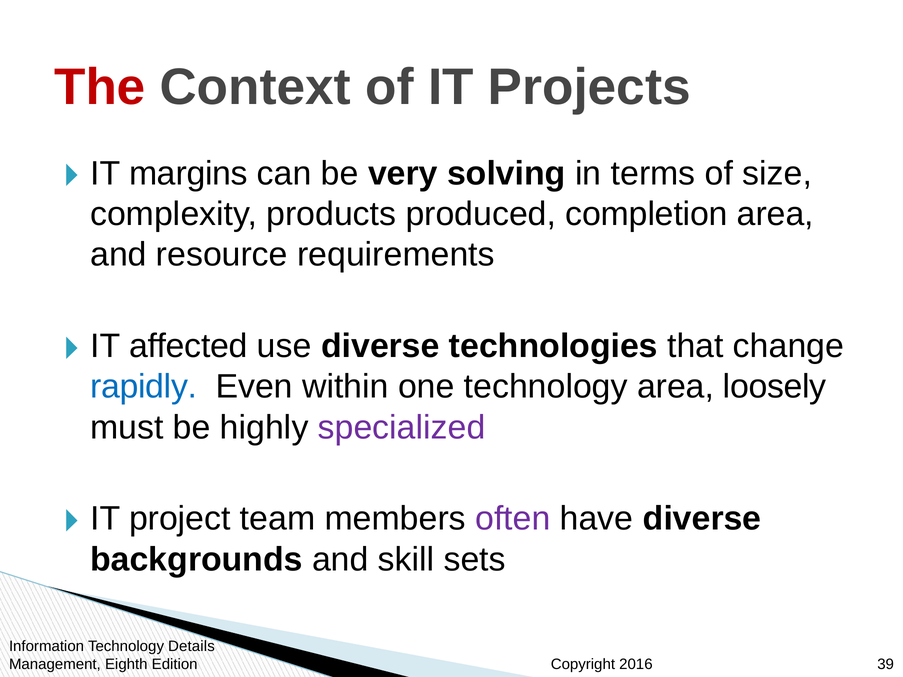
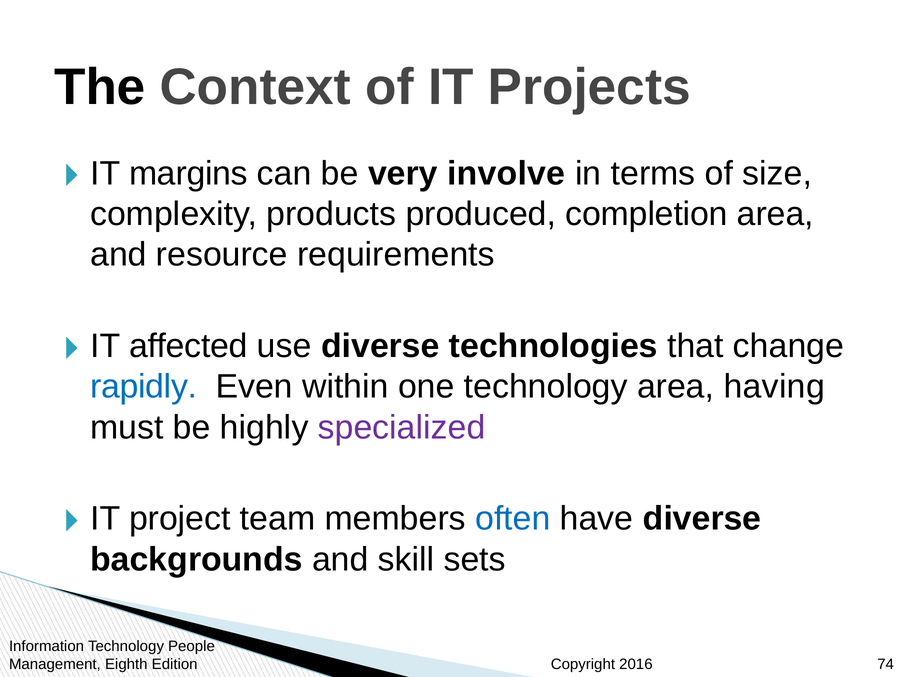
The colour: red -> black (100, 87)
solving: solving -> involve (506, 173)
loosely: loosely -> having (774, 387)
often colour: purple -> blue (513, 519)
Details: Details -> People (191, 647)
39: 39 -> 74 (886, 665)
